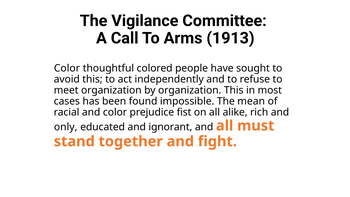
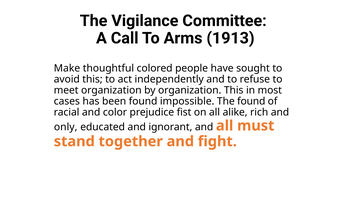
Color: Color -> Make (67, 68)
The mean: mean -> found (251, 101)
